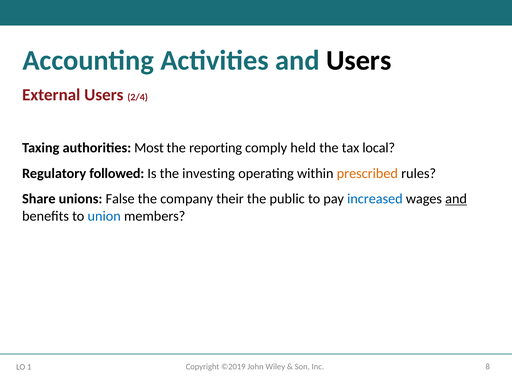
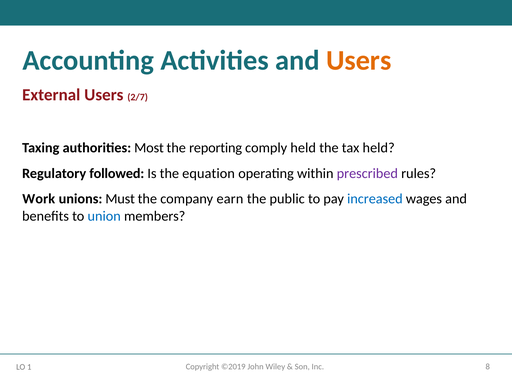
Users colour: black -> orange (359, 60)
2/4: 2/4 -> 2/7 (138, 97)
tax local: local -> held (379, 148)
investing: investing -> equation (209, 173)
prescribed colour: orange -> purple (367, 173)
Share: Share -> Work (39, 199)
False: False -> Must (120, 199)
their: their -> earn (230, 199)
and underline: present -> none (456, 199)
